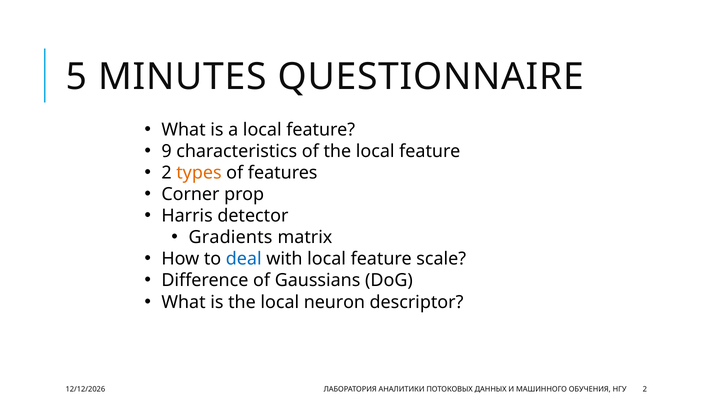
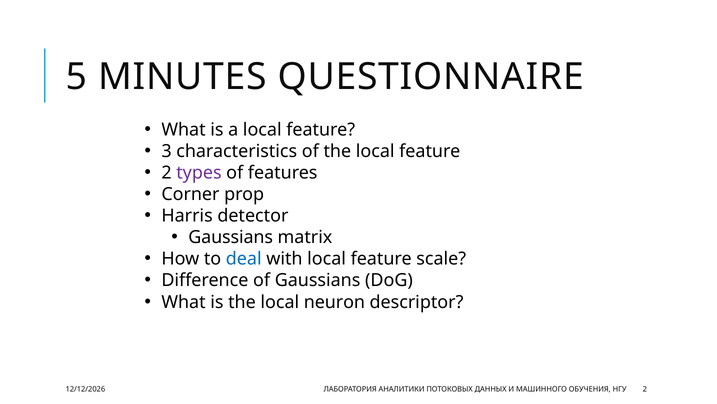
9: 9 -> 3 (167, 151)
types colour: orange -> purple (199, 173)
Gradients: Gradients -> Gaussians (231, 237)
